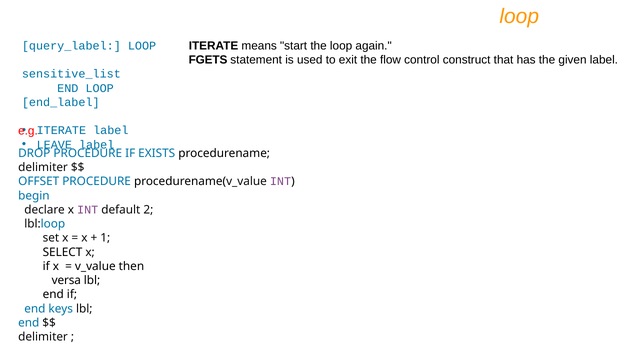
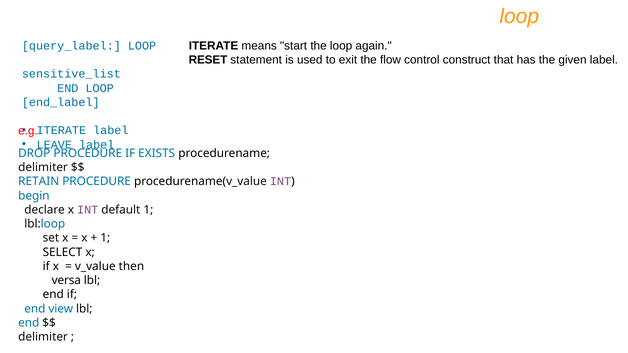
FGETS: FGETS -> RESET (208, 60)
OFFSET: OFFSET -> RETAIN (39, 182)
default 2: 2 -> 1 (148, 210)
keys: keys -> view (61, 309)
